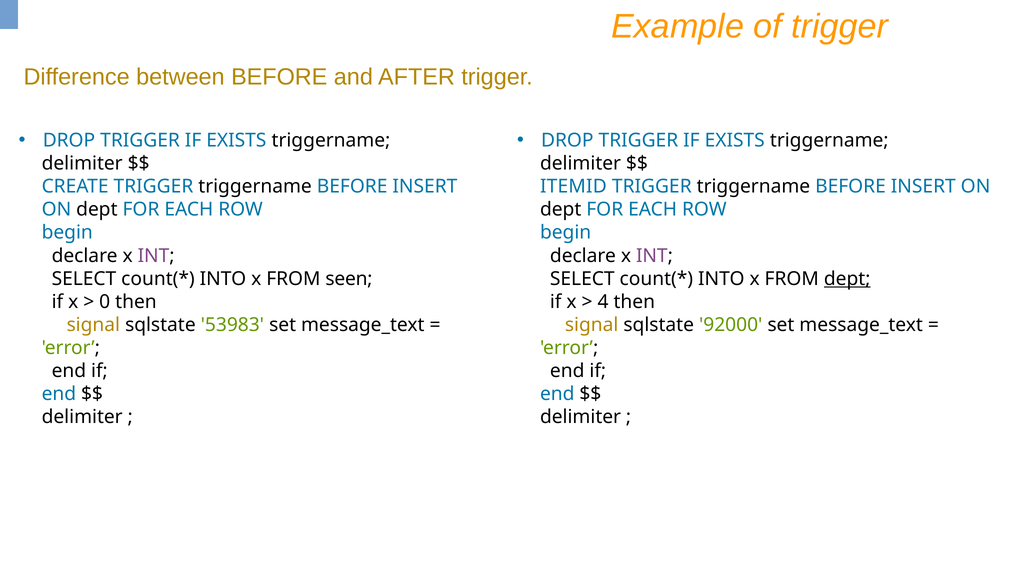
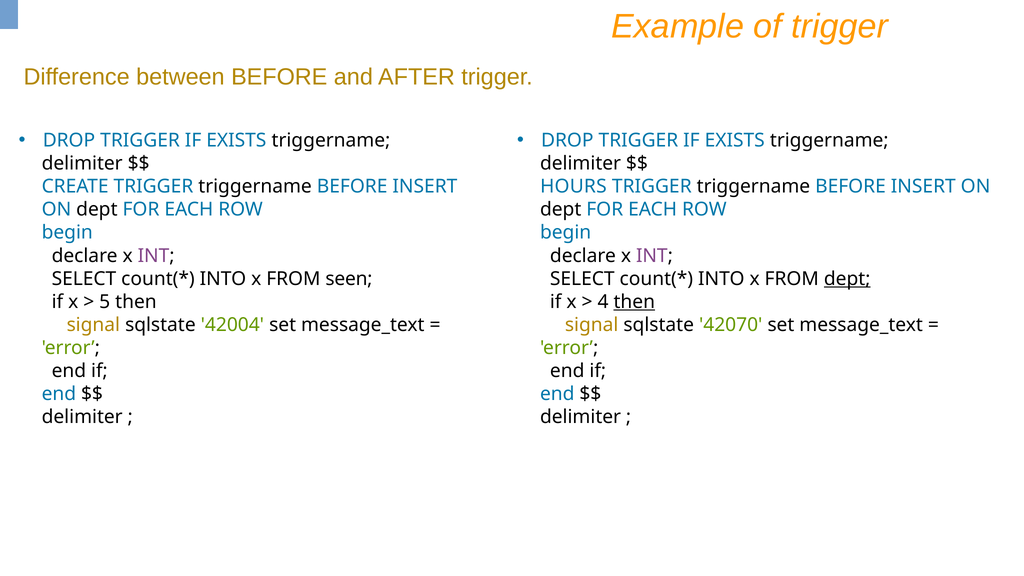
ITEMID: ITEMID -> HOURS (573, 187)
0: 0 -> 5 (105, 302)
then underline: none -> present (634, 302)
53983: 53983 -> 42004 (232, 325)
92000: 92000 -> 42070 (731, 325)
